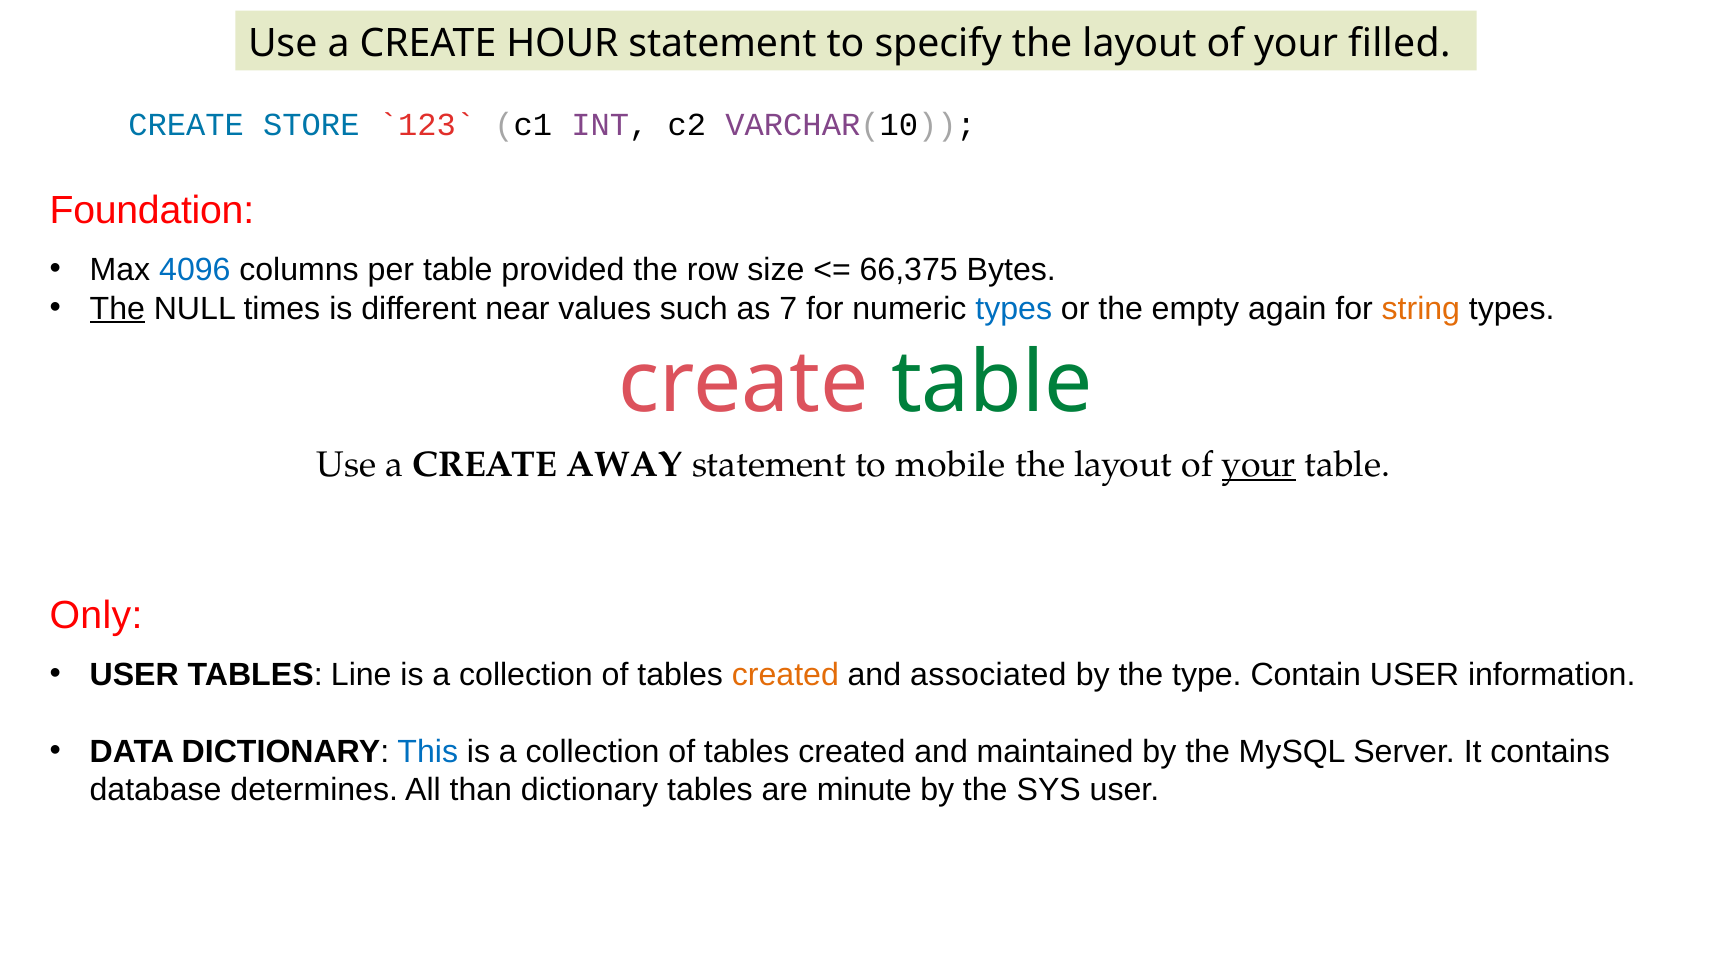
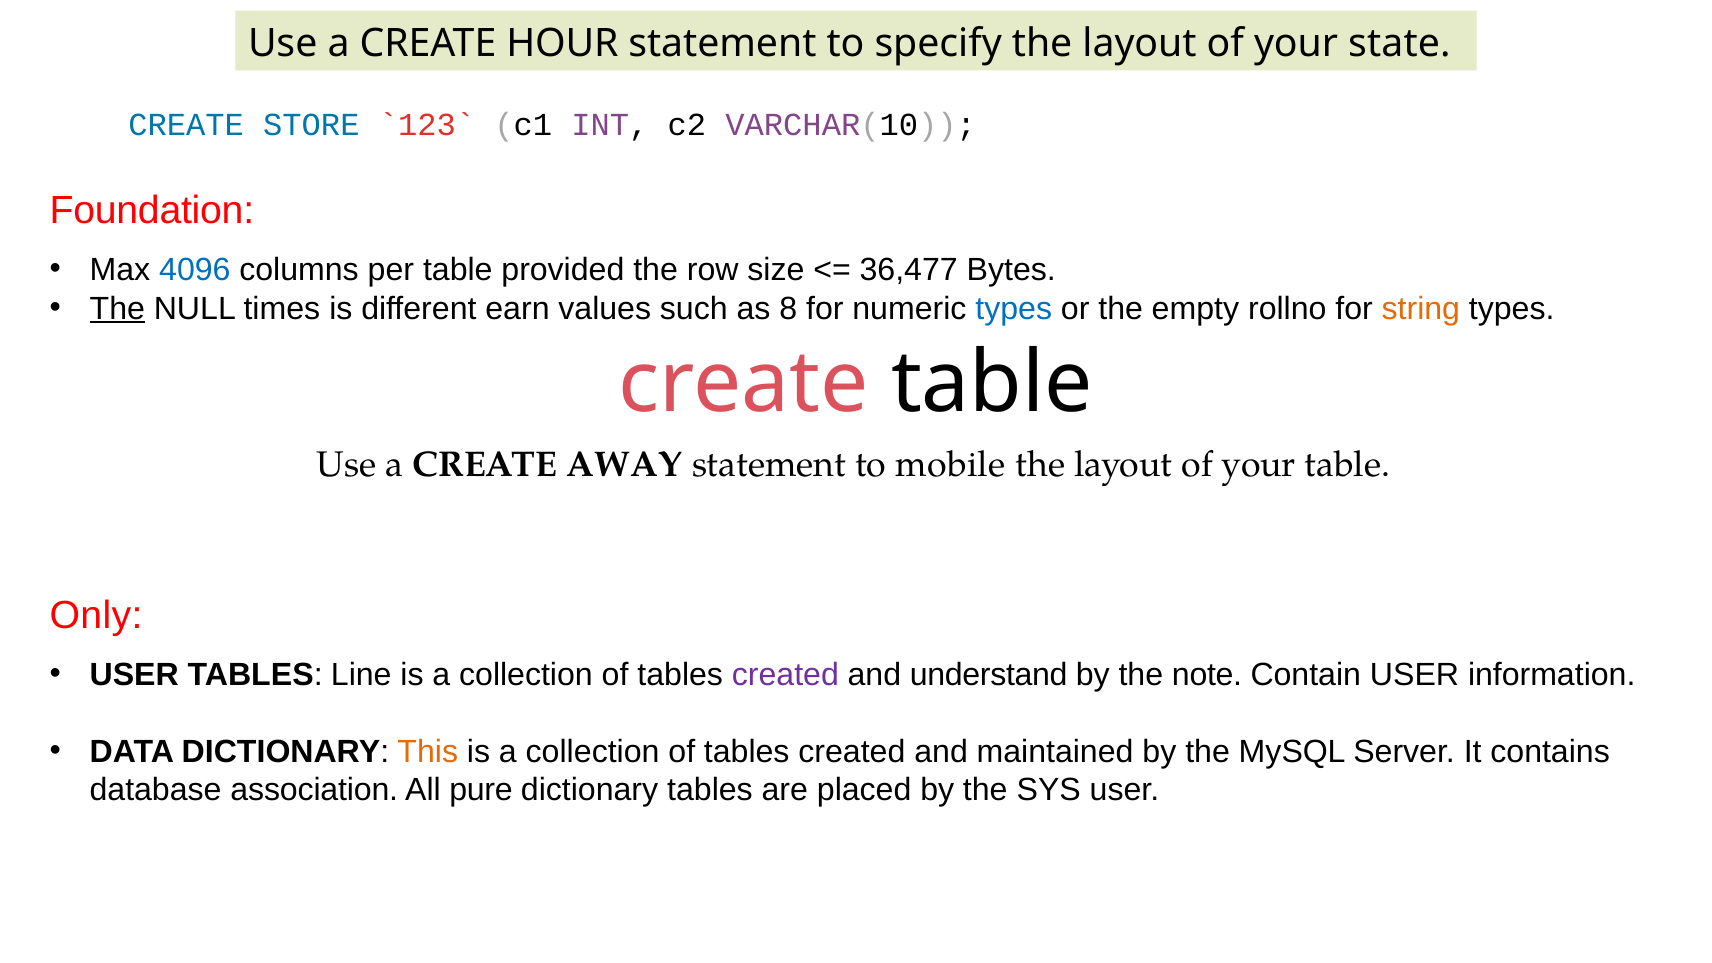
filled: filled -> state (1399, 43)
66,375: 66,375 -> 36,477 (909, 270)
near: near -> earn (517, 309)
7: 7 -> 8 (788, 309)
again: again -> rollno (1287, 309)
table colour: green -> black (992, 383)
your underline: present -> none (1259, 465)
created colour: orange -> purple (785, 675)
associated: associated -> understand (989, 675)
type: type -> note (1207, 675)
This colour: blue -> orange (428, 752)
determines: determines -> association (314, 790)
than: than -> pure (481, 790)
minute: minute -> placed (864, 790)
